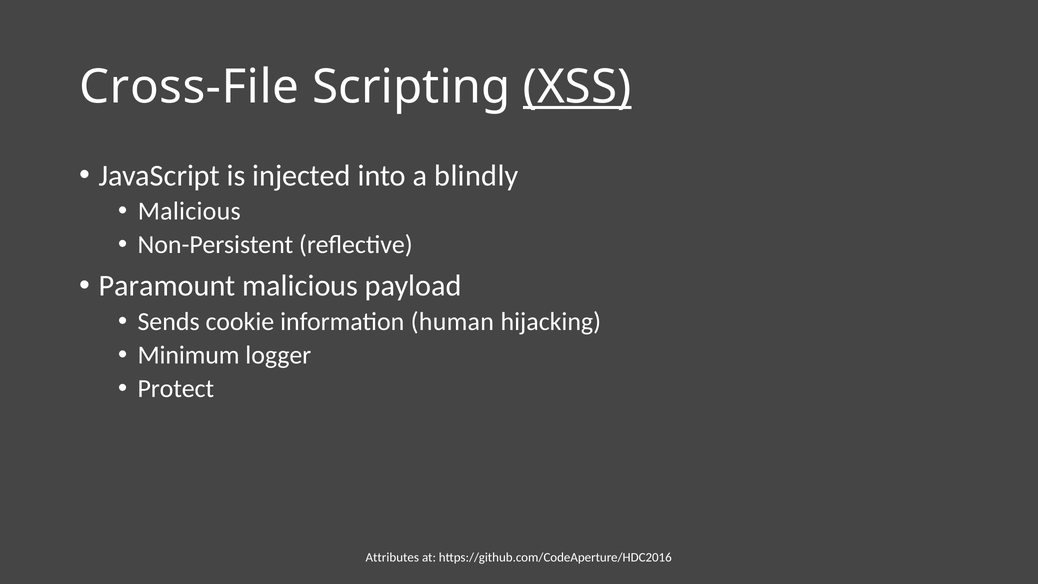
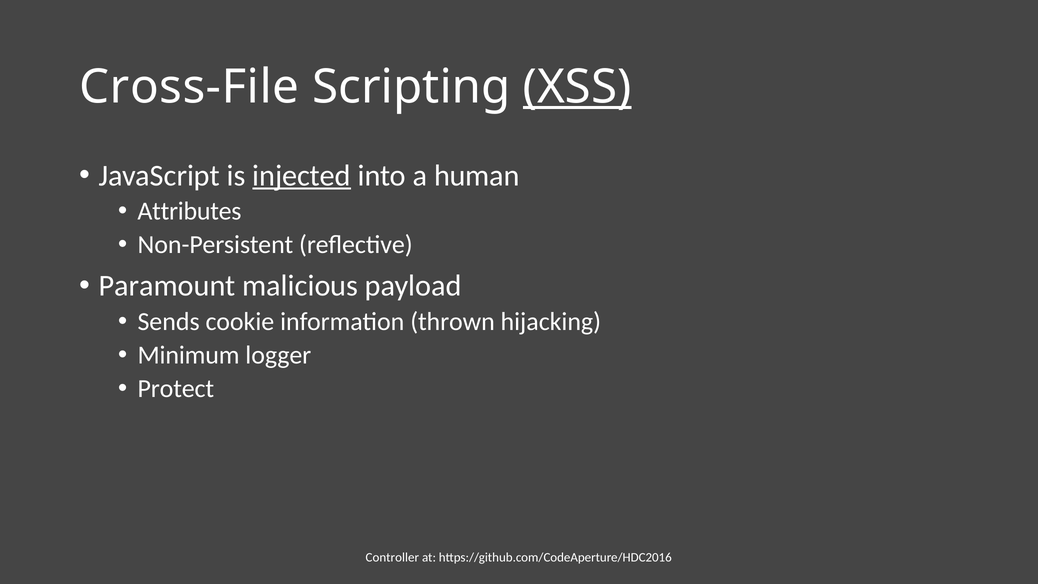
injected underline: none -> present (302, 175)
blindly: blindly -> human (477, 175)
Malicious: Malicious -> Attributes (189, 211)
human: human -> thrown (453, 322)
Attributes: Attributes -> Controller (392, 557)
